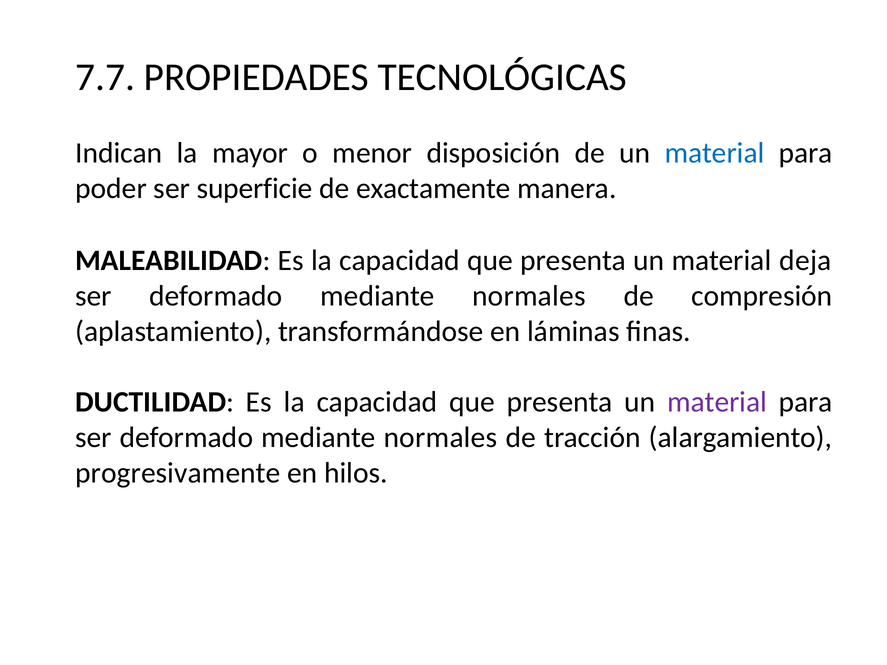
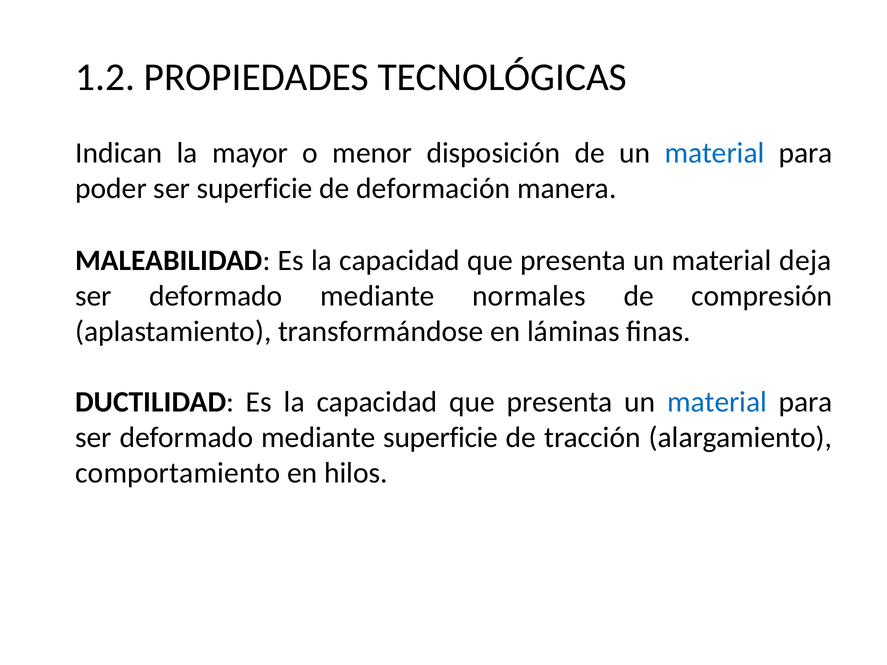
7.7: 7.7 -> 1.2 (105, 77)
exactamente: exactamente -> deformación (433, 189)
material colour: purple -> blue (717, 402)
normales: normales -> superficie (441, 438)
progresivamente: progresivamente -> comportamiento (178, 473)
